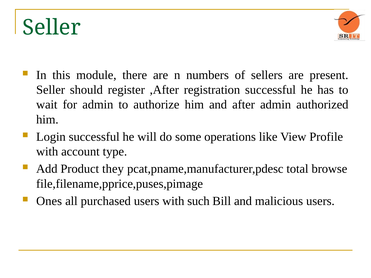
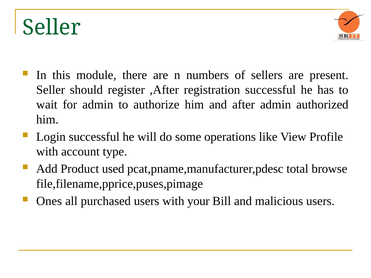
they: they -> used (113, 169)
such: such -> your (198, 201)
